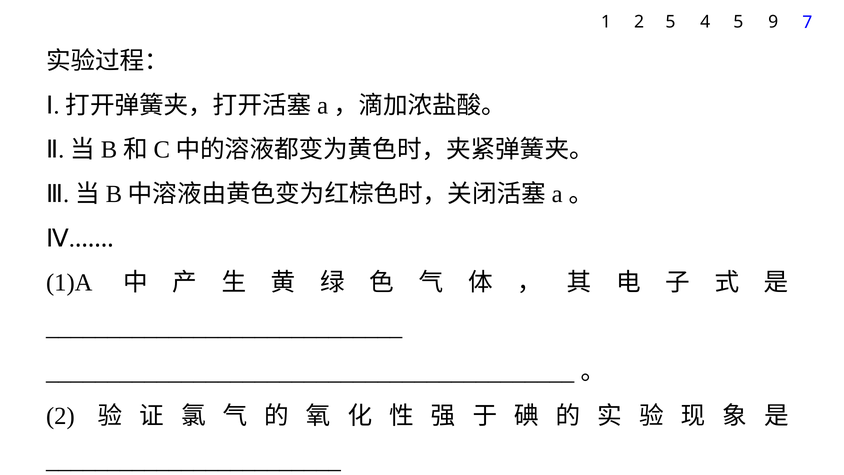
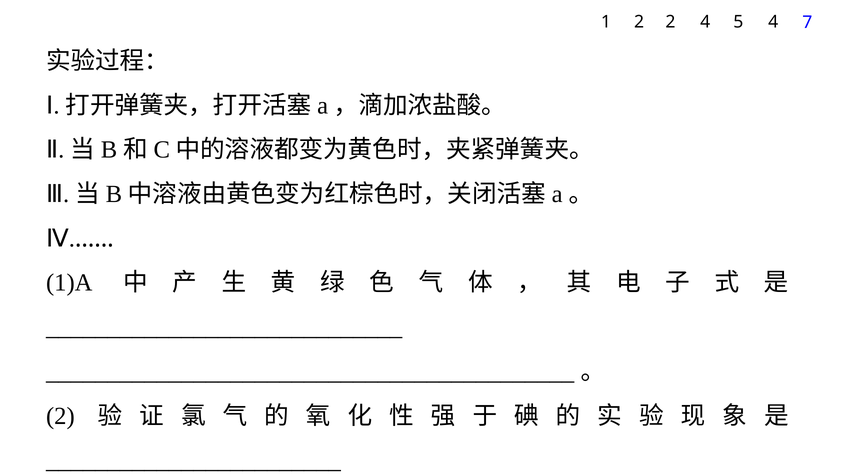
2 5: 5 -> 2 (671, 22)
5 9: 9 -> 4 (773, 22)
